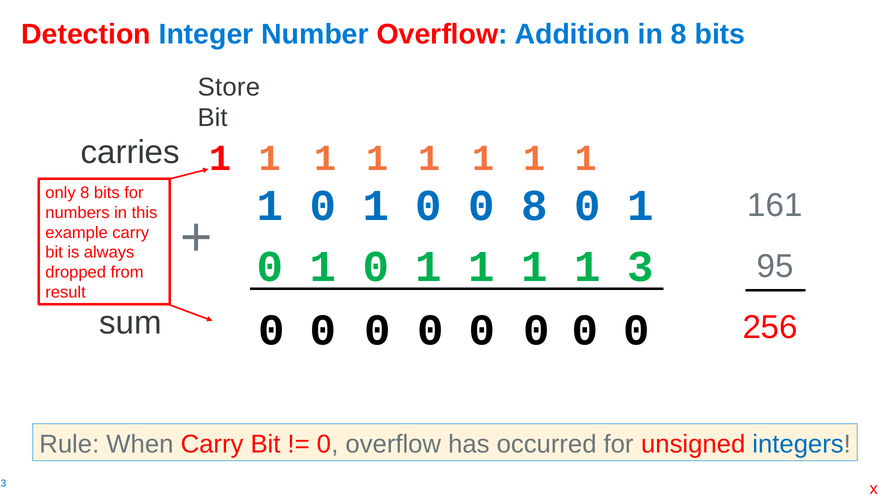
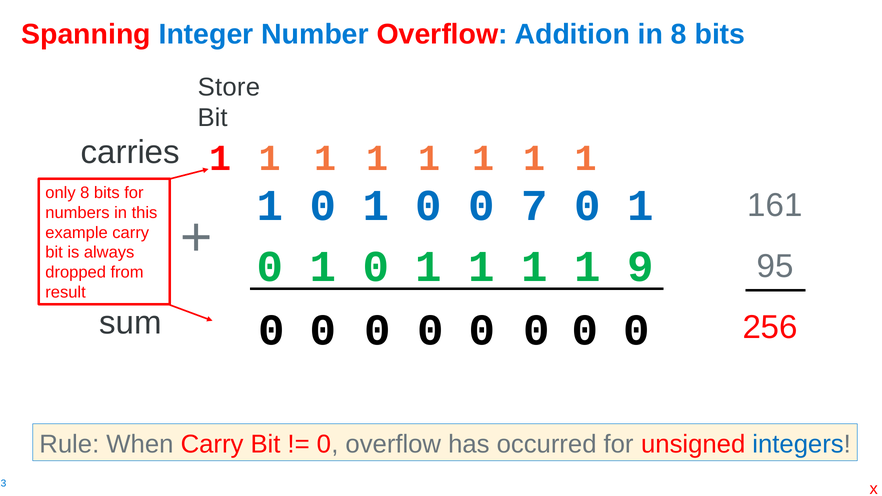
Detection: Detection -> Spanning (86, 34)
0 8: 8 -> 7 (535, 206)
3: 3 -> 9 (640, 267)
